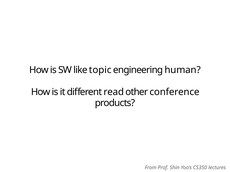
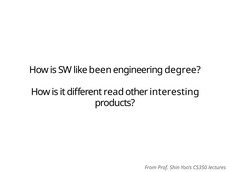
topic: topic -> been (100, 70)
human: human -> degree (183, 70)
conference: conference -> interesting (174, 92)
